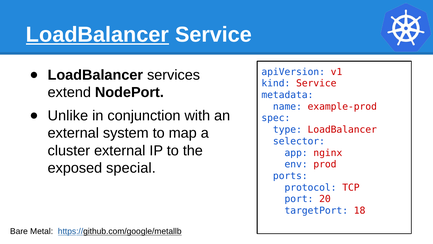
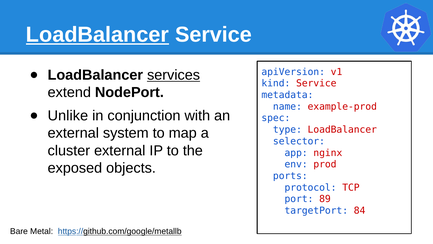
services underline: none -> present (174, 75)
special: special -> objects (131, 168)
20: 20 -> 89 (325, 199)
18: 18 -> 84 (360, 210)
